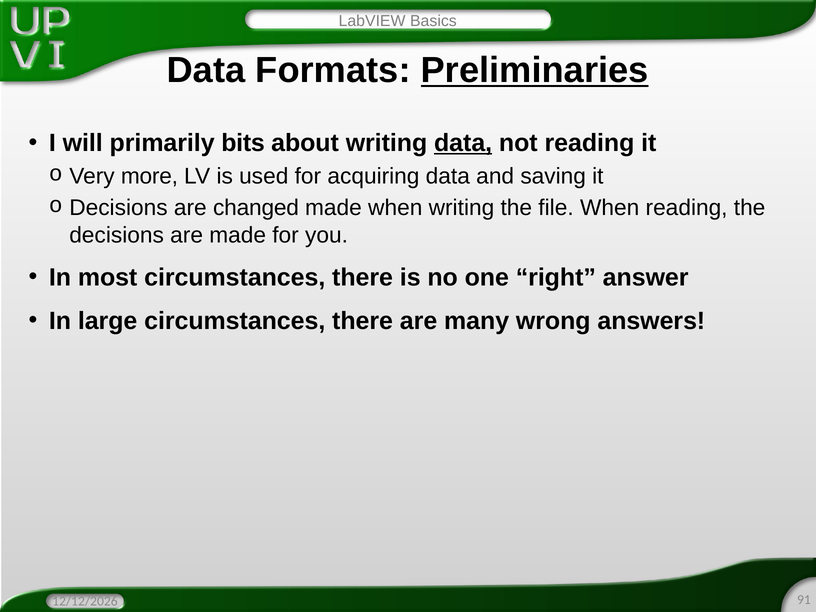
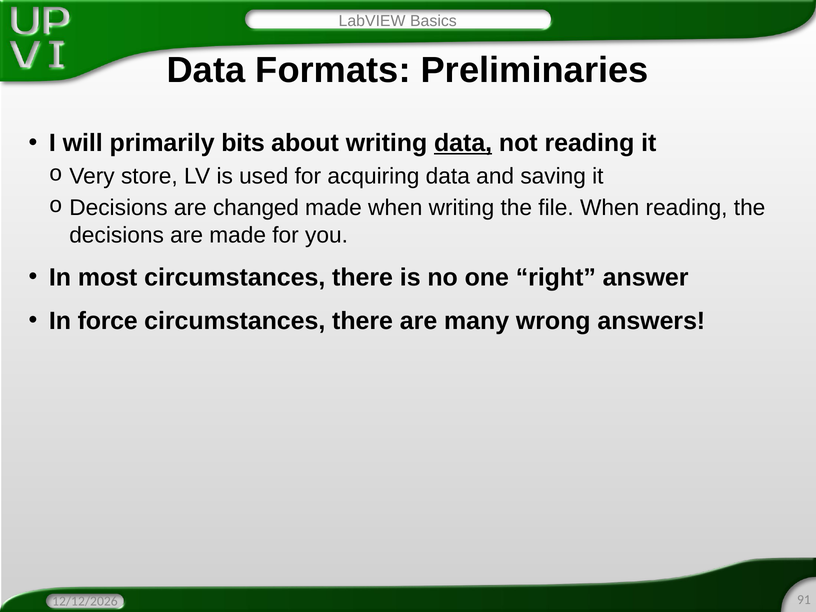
Preliminaries underline: present -> none (535, 70)
more: more -> store (149, 176)
large: large -> force (108, 321)
